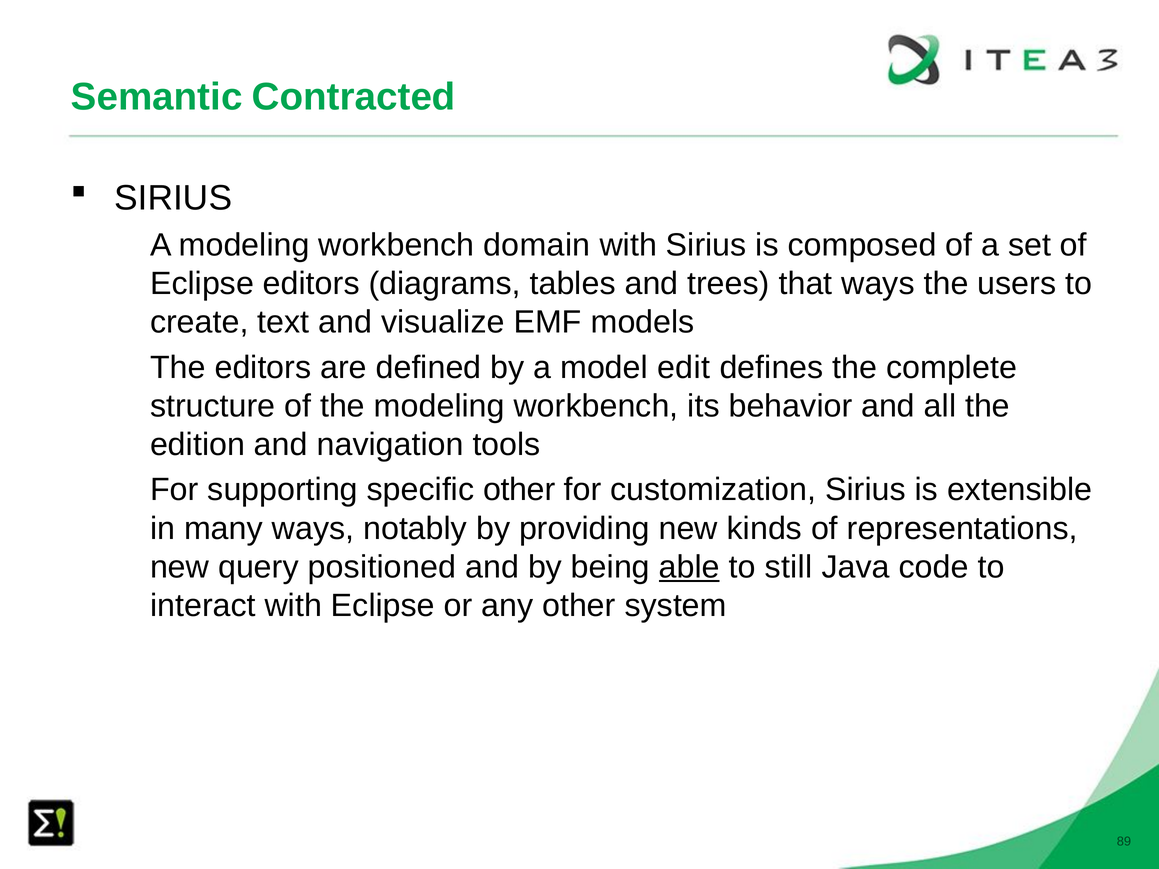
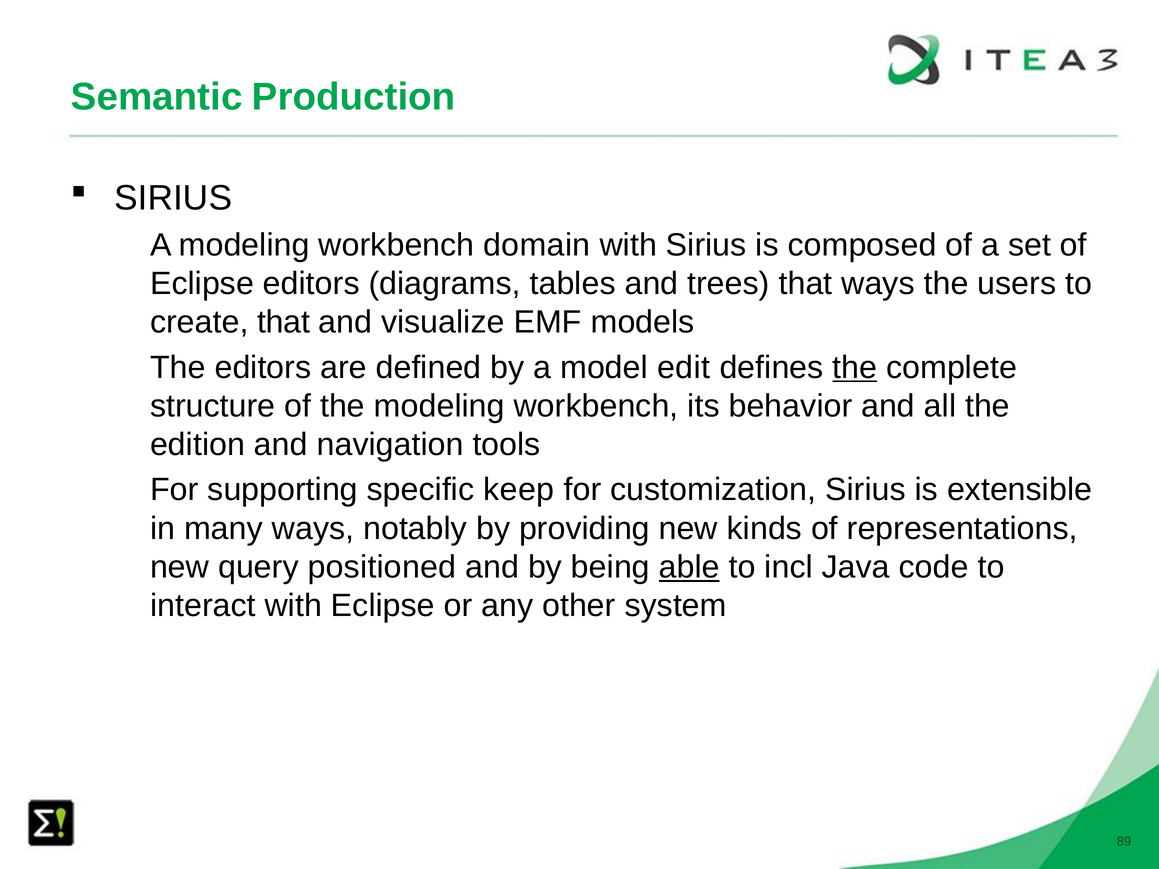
Contracted: Contracted -> Production (354, 97)
create text: text -> that (284, 322)
the underline: none -> present (855, 368)
specific other: other -> keep (519, 490)
still: still -> incl (789, 567)
